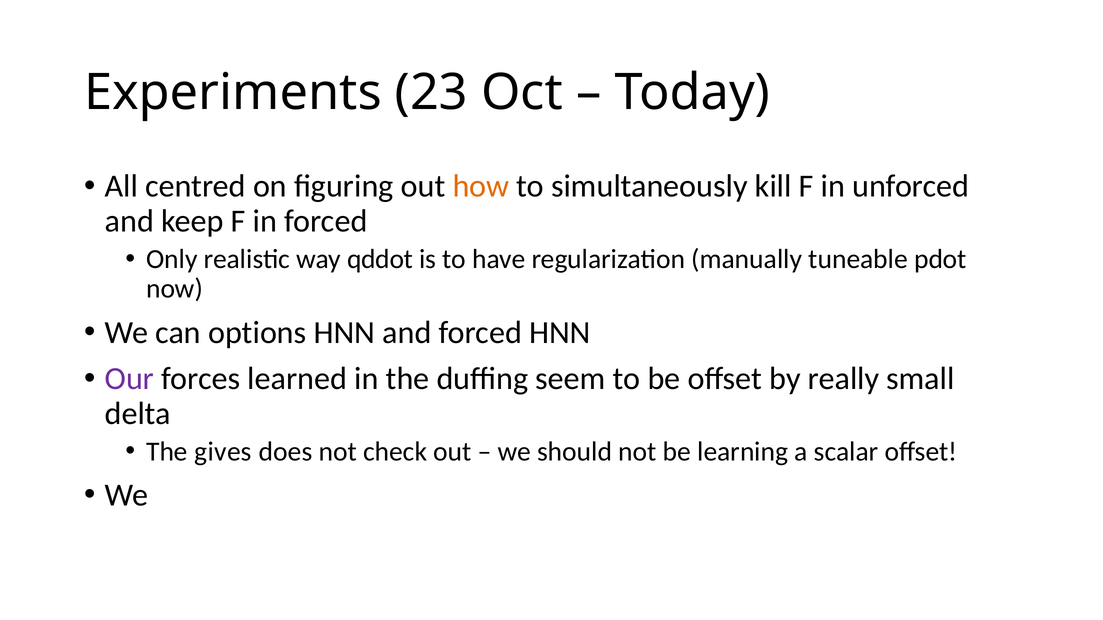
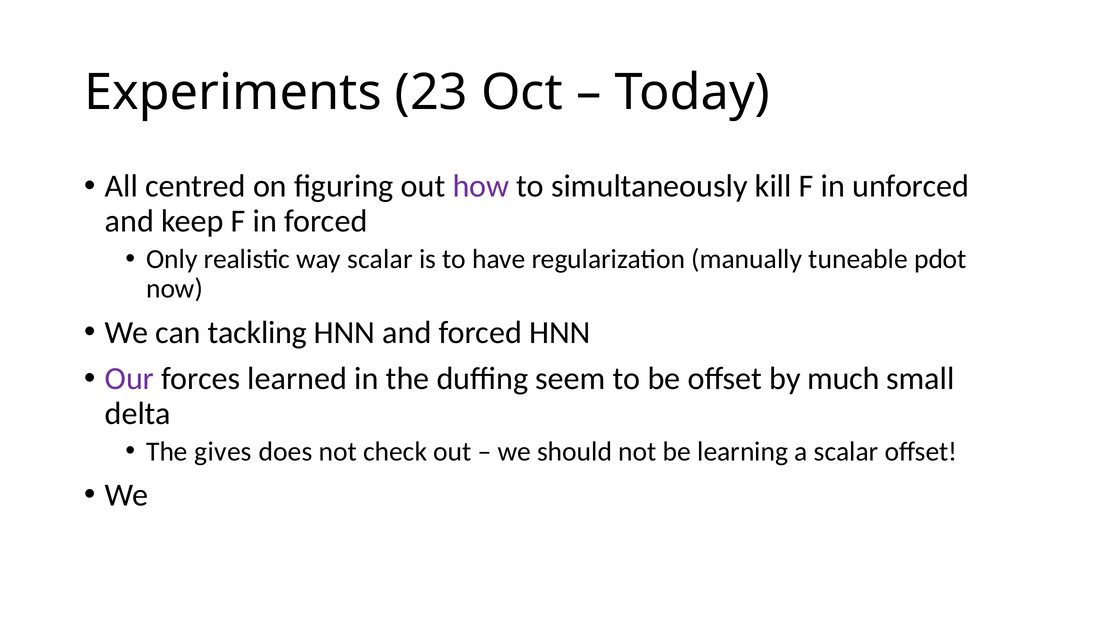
how colour: orange -> purple (481, 186)
way qddot: qddot -> scalar (380, 259)
options: options -> tackling (257, 333)
really: really -> much (844, 379)
